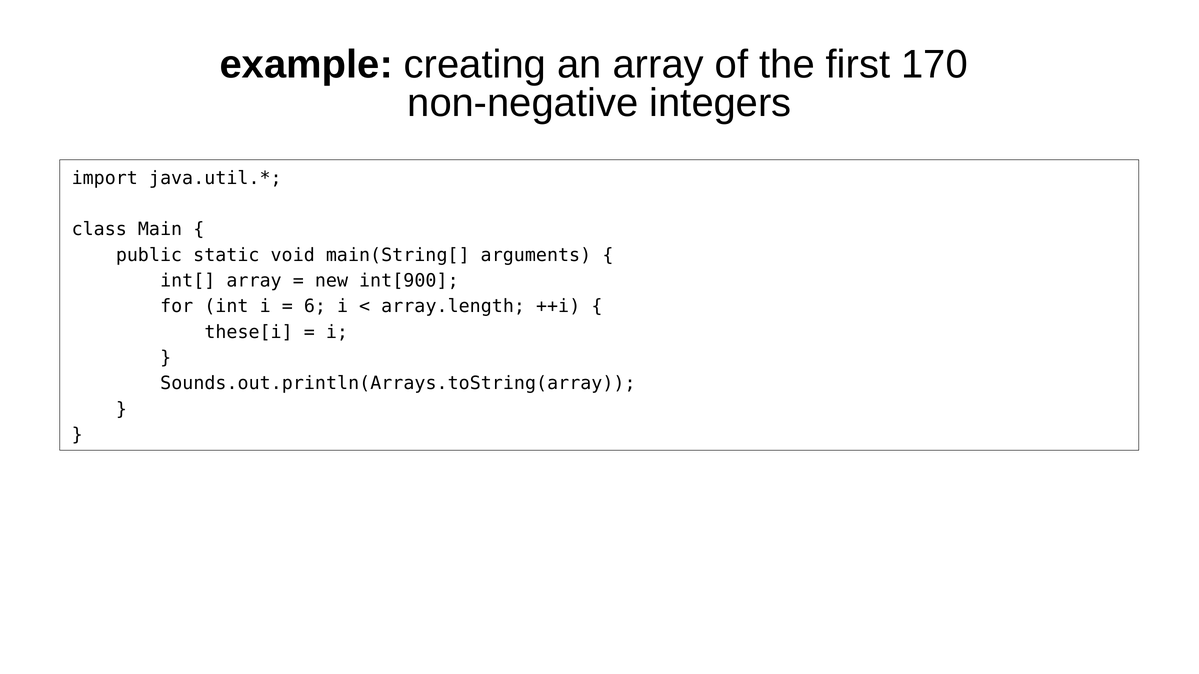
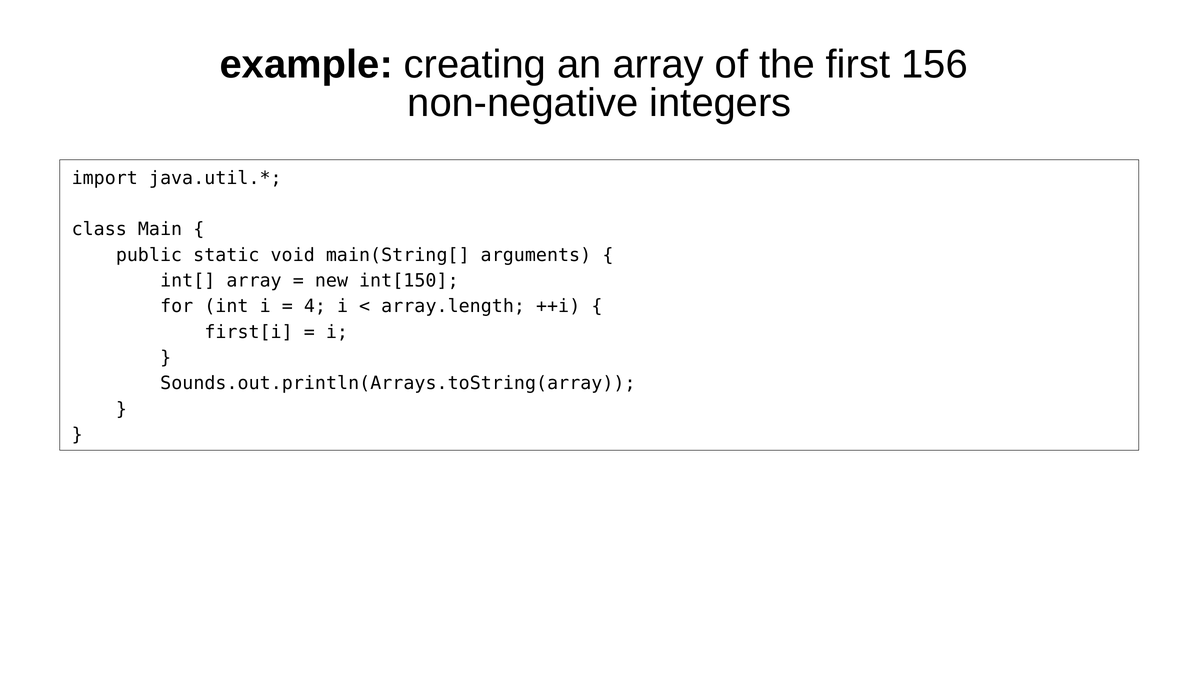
170: 170 -> 156 (935, 65)
int[900: int[900 -> int[150 (409, 281)
6: 6 -> 4 (315, 307)
these[i: these[i -> first[i (249, 332)
